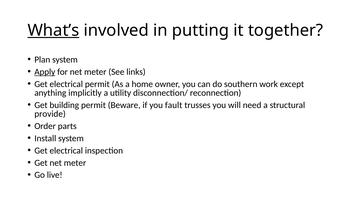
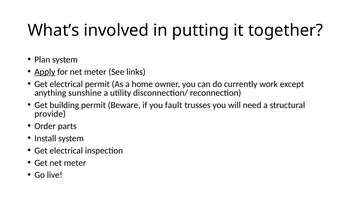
What’s underline: present -> none (53, 30)
southern: southern -> currently (241, 84)
implicitly: implicitly -> sunshine (85, 93)
